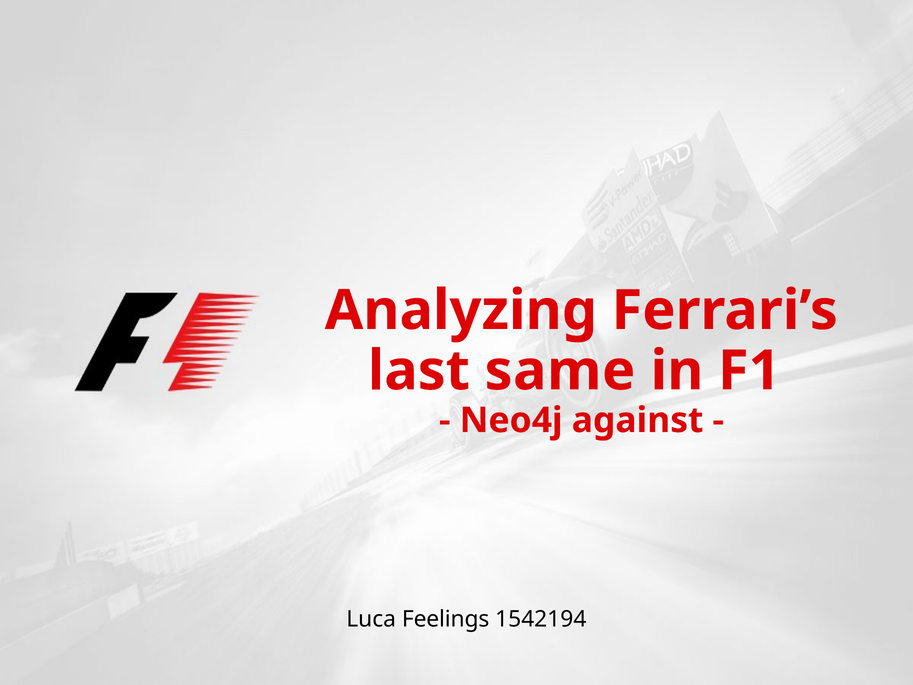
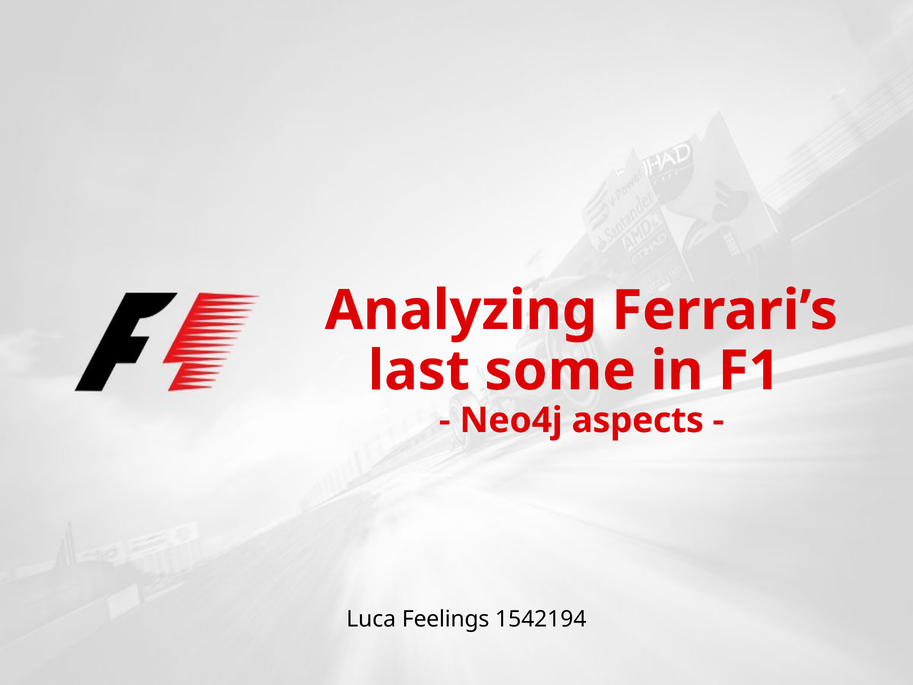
same: same -> some (560, 371)
against: against -> aspects (638, 420)
